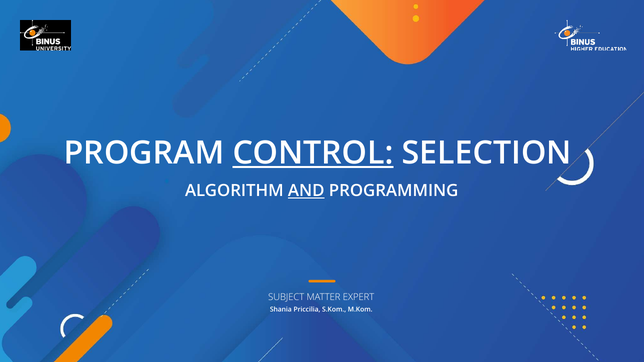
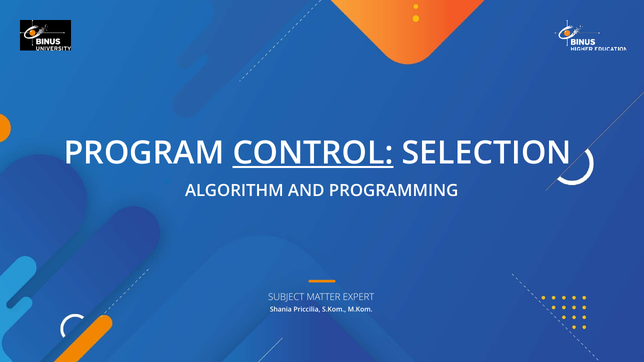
AND underline: present -> none (306, 191)
